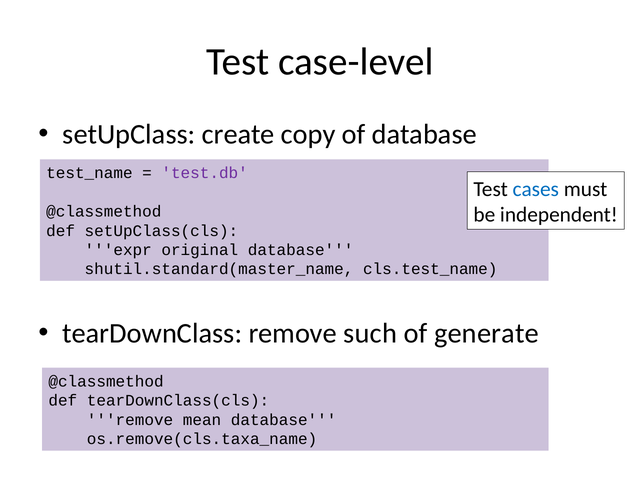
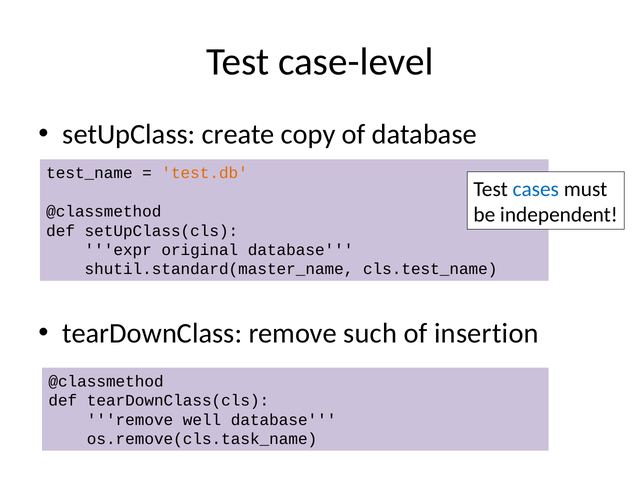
test.db colour: purple -> orange (205, 173)
generate: generate -> insertion (486, 333)
mean: mean -> well (202, 420)
os.remove(cls.taxa_name: os.remove(cls.taxa_name -> os.remove(cls.task_name (202, 439)
